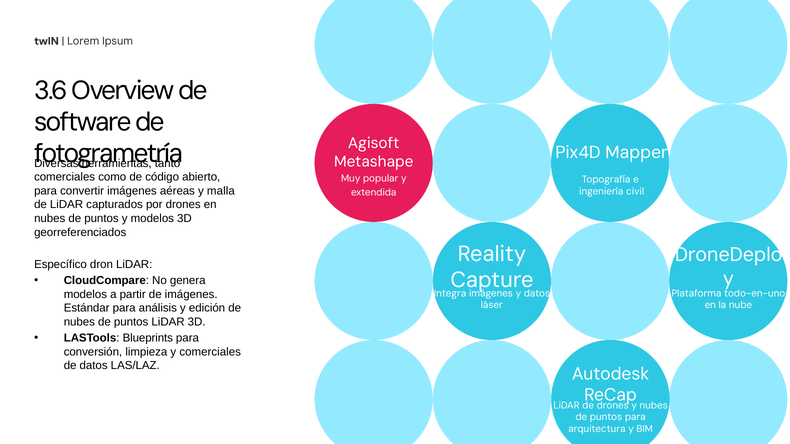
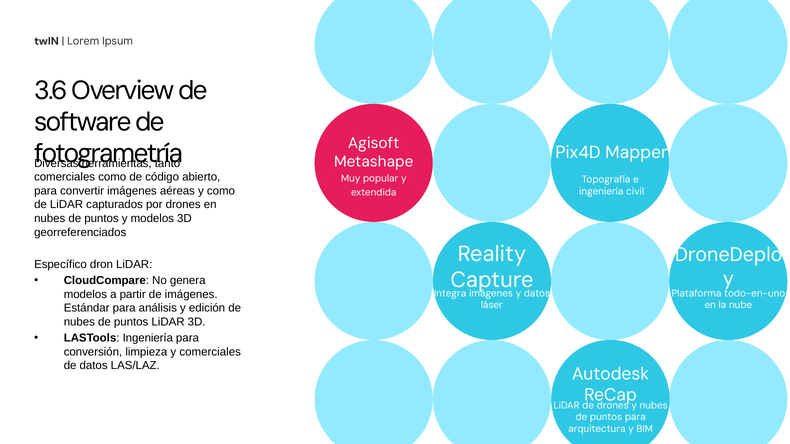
y malla: malla -> como (221, 191)
LASTools Blueprints: Blueprints -> Ingeniería (148, 338)
